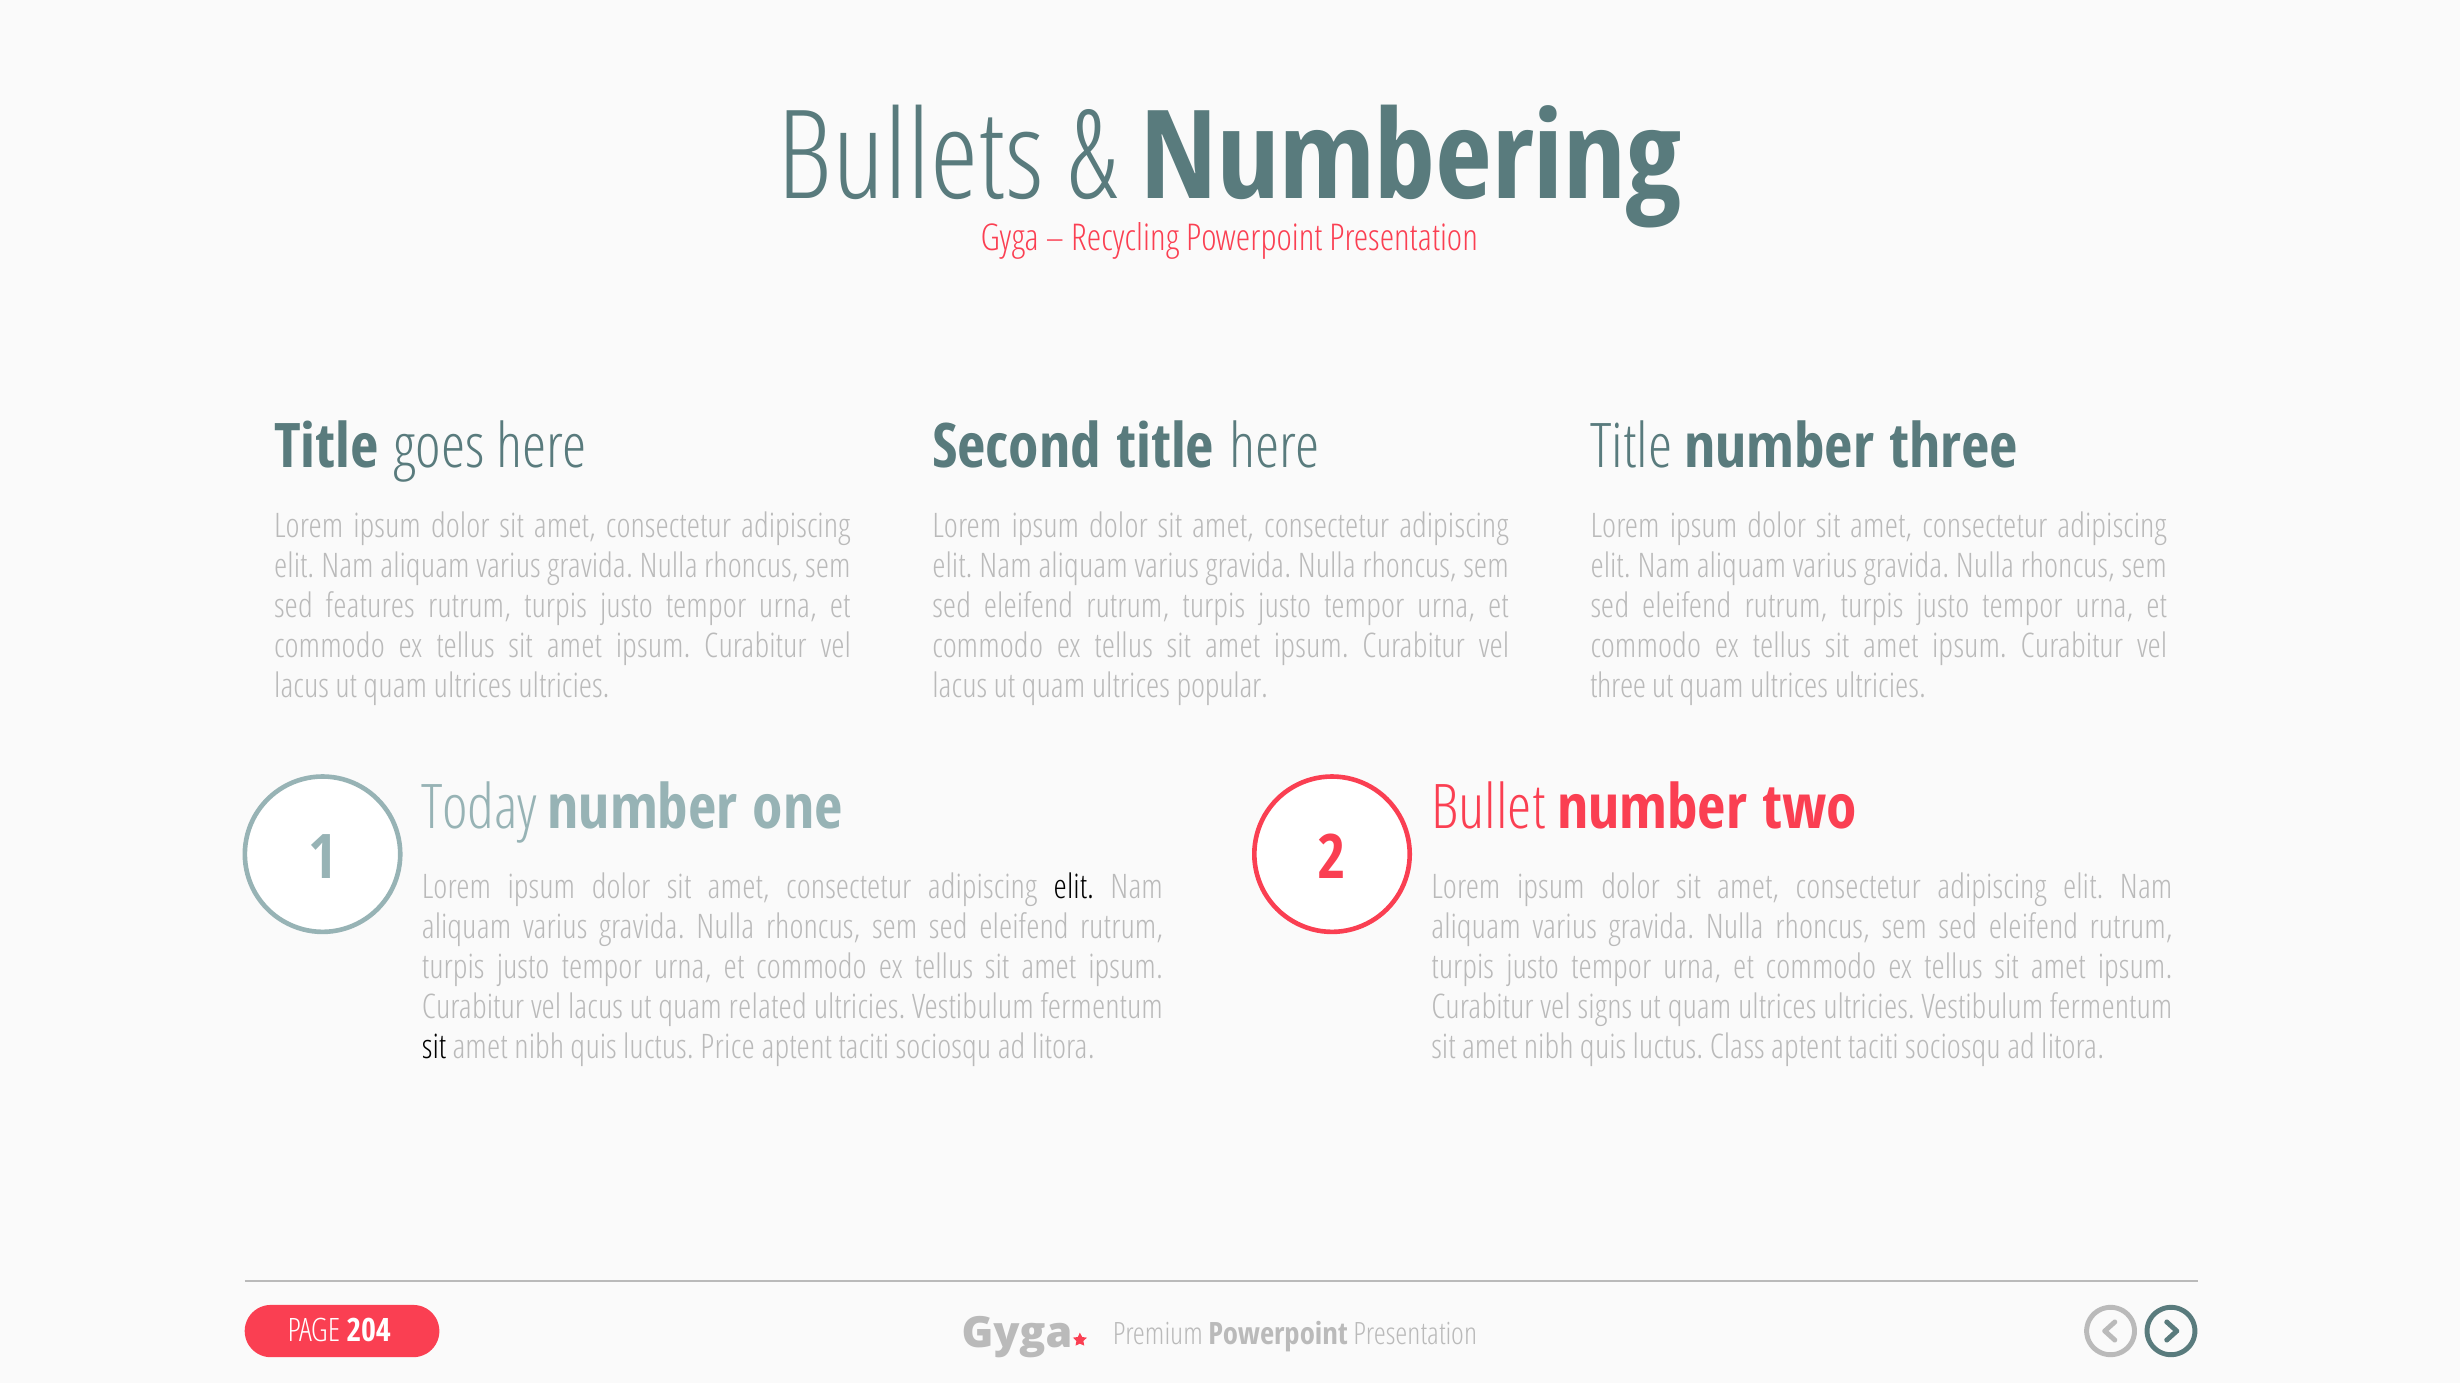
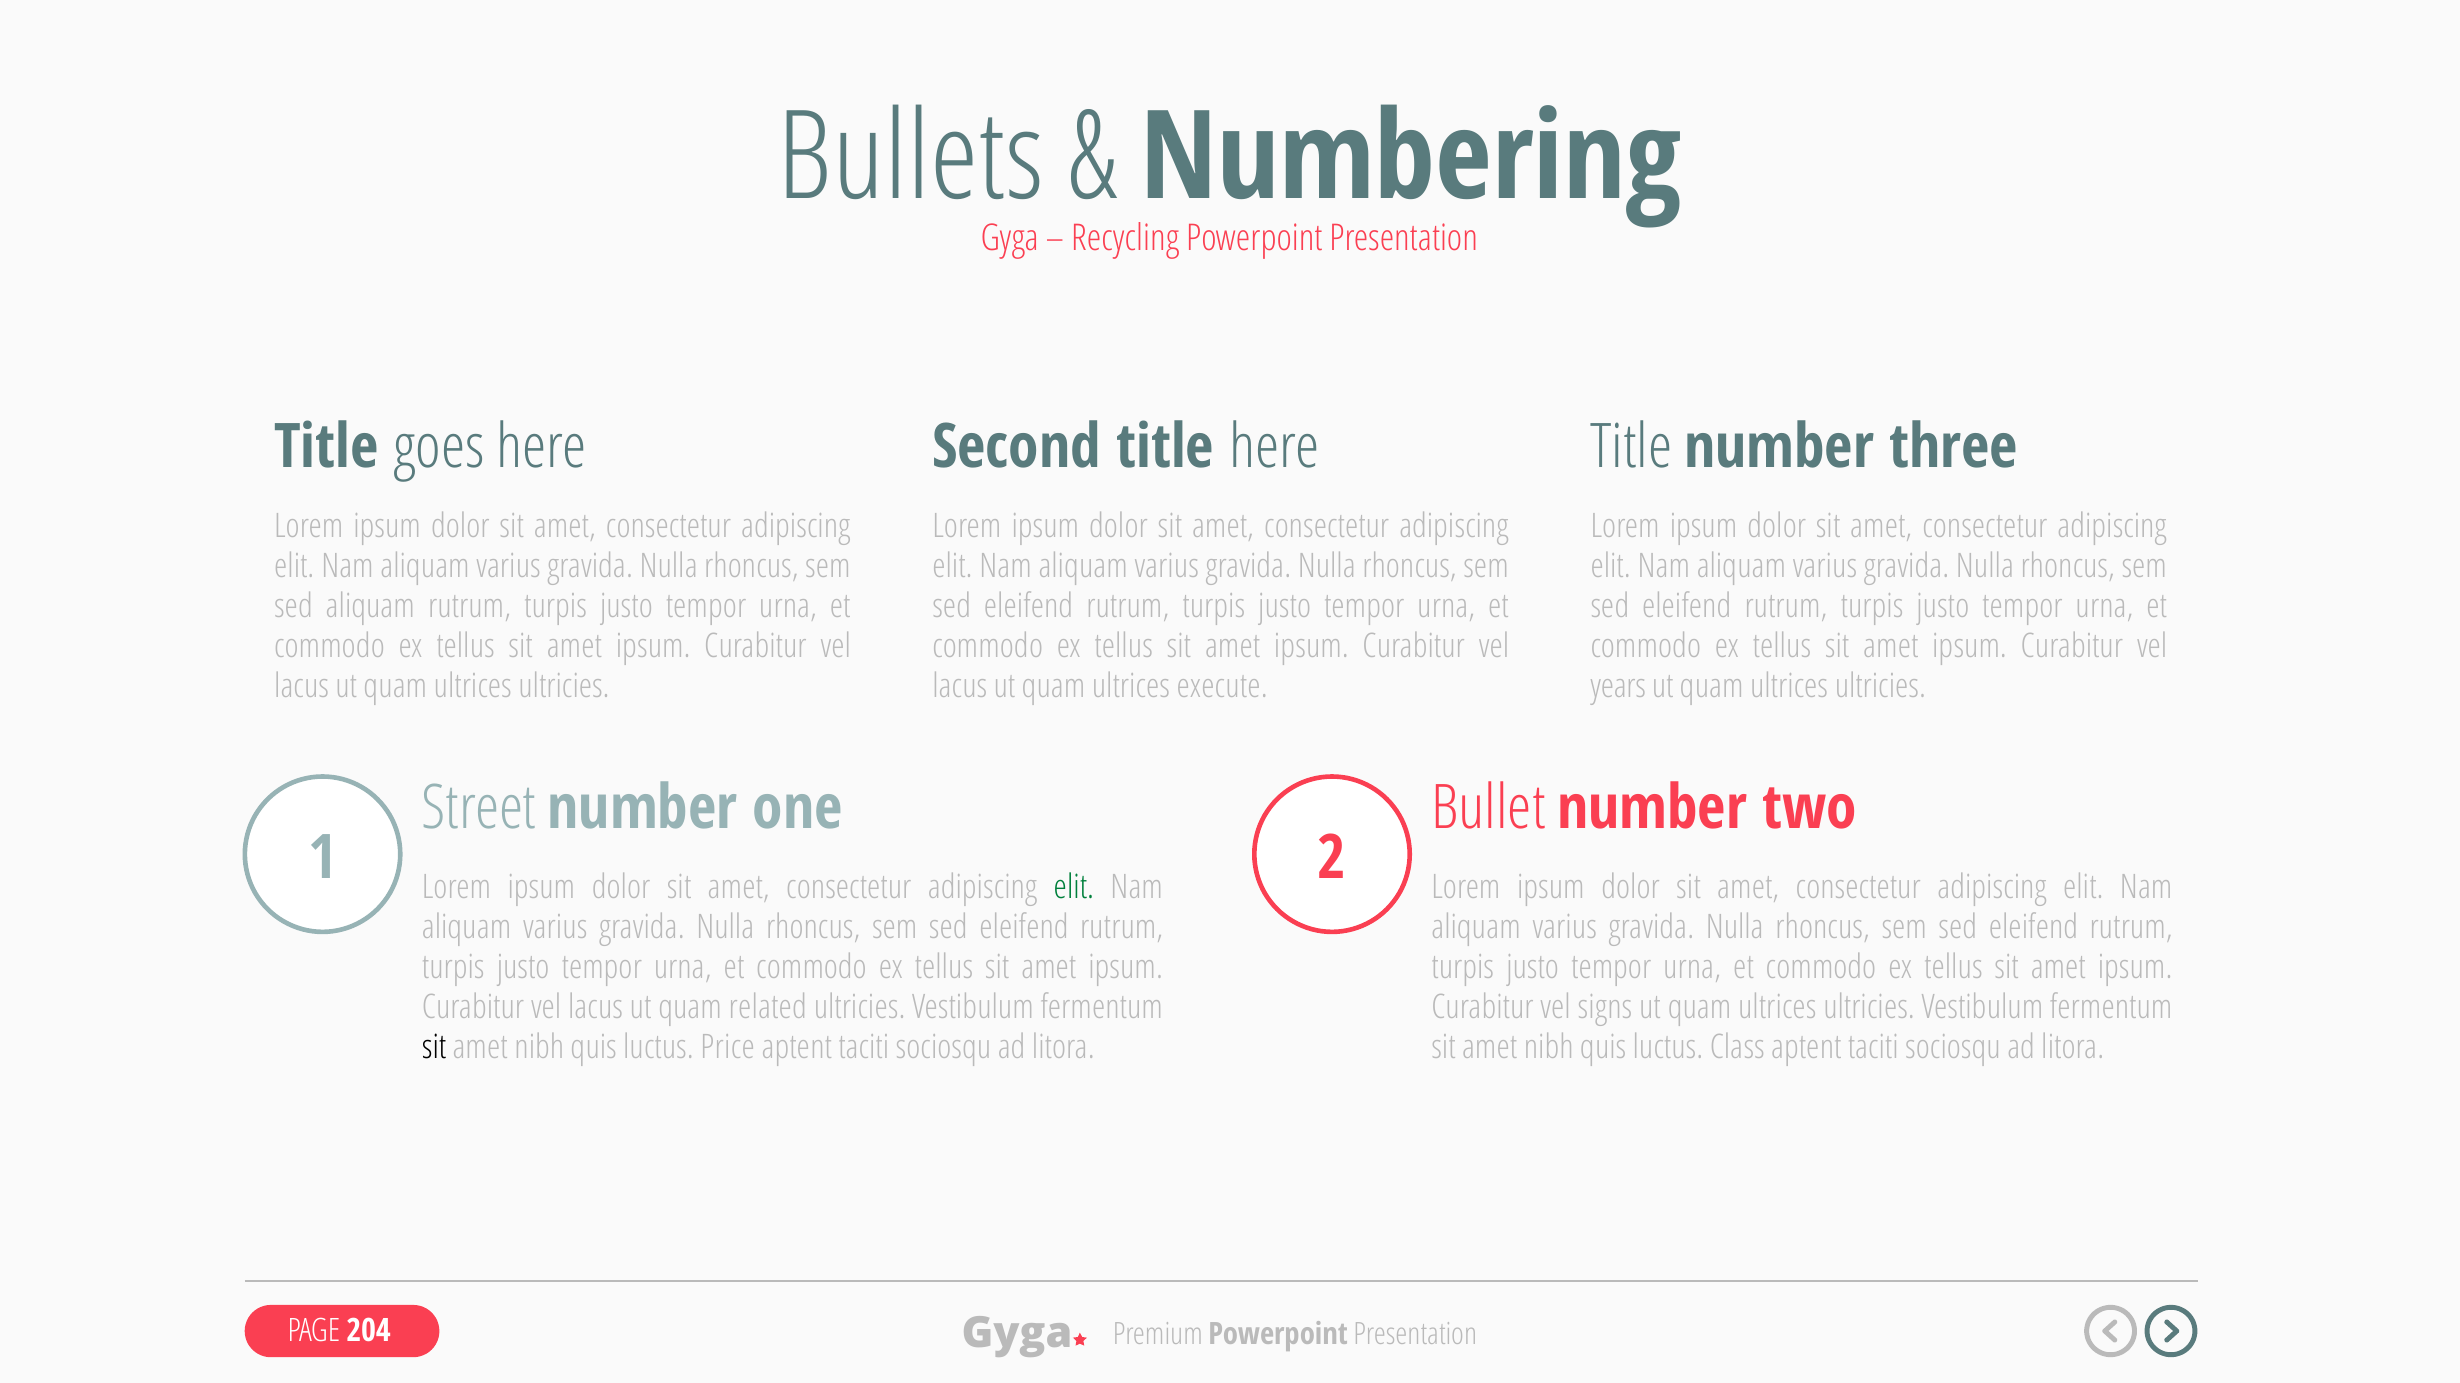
sed features: features -> aliquam (370, 607)
popular: popular -> execute (1222, 687)
three: three -> years (1618, 687)
Today: Today -> Street (479, 808)
elit colour: black -> green (1074, 887)
